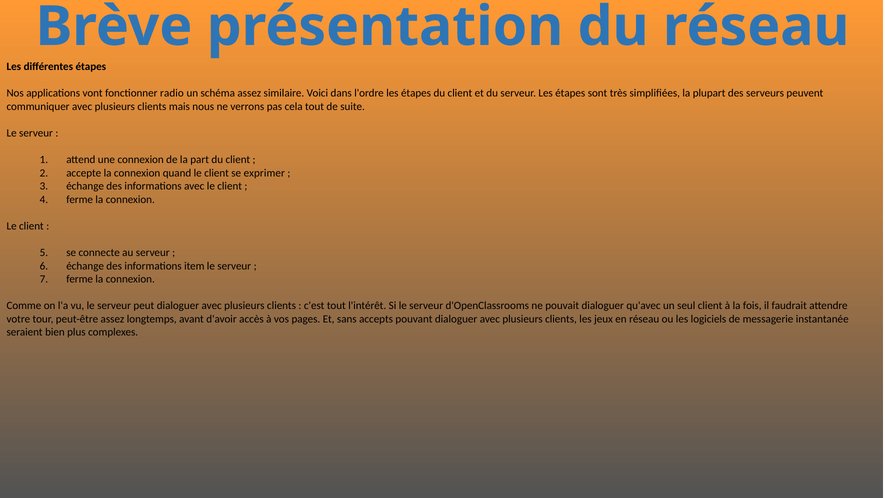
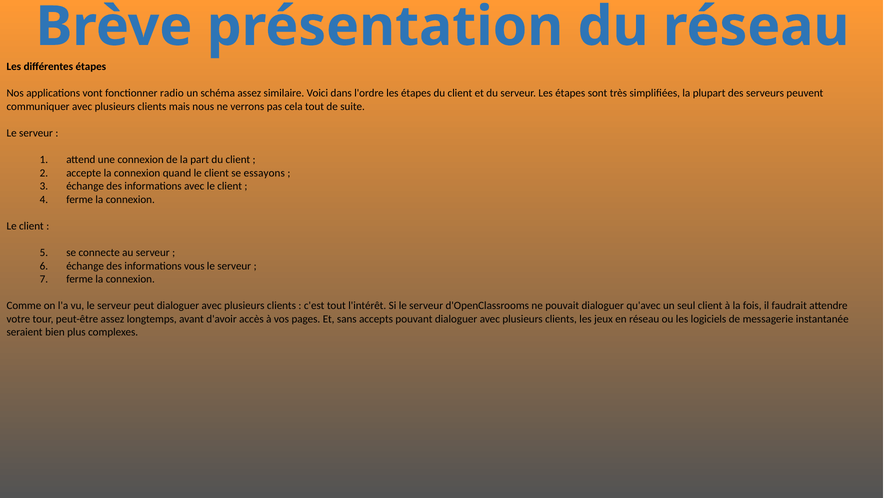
exprimer: exprimer -> essayons (264, 173)
item: item -> vous (194, 266)
